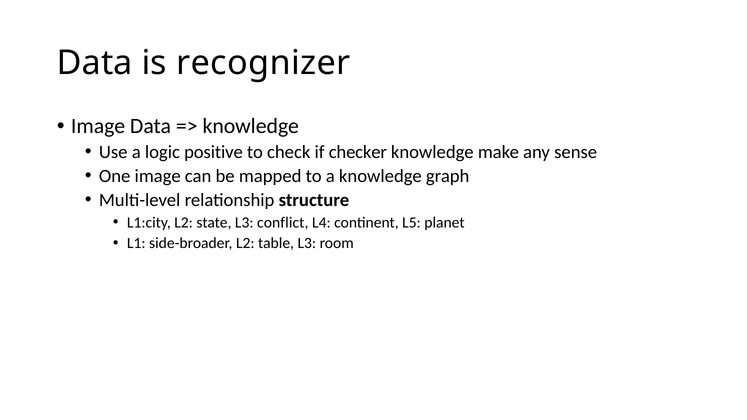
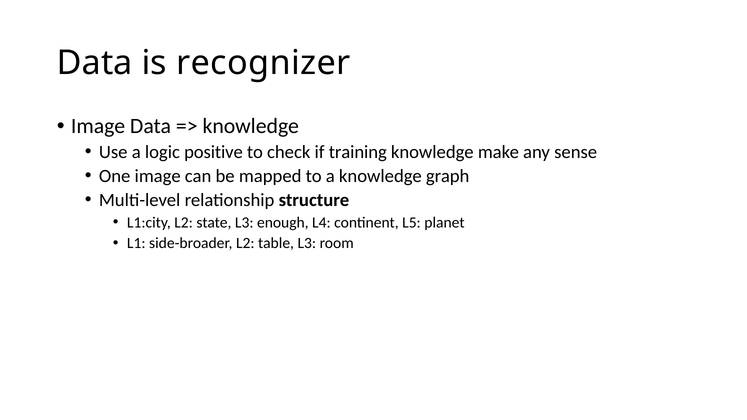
checker: checker -> training (358, 152)
conflict: conflict -> enough (283, 223)
